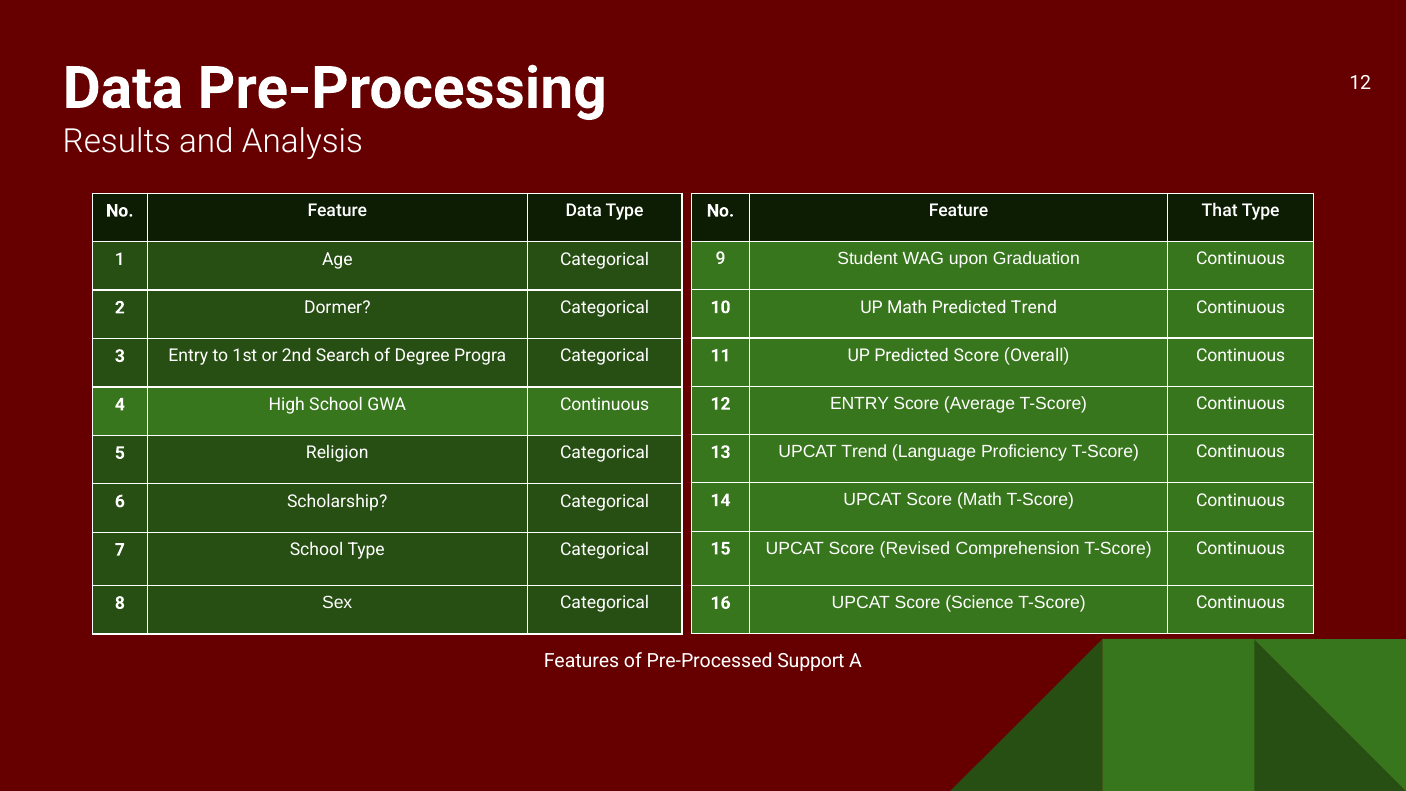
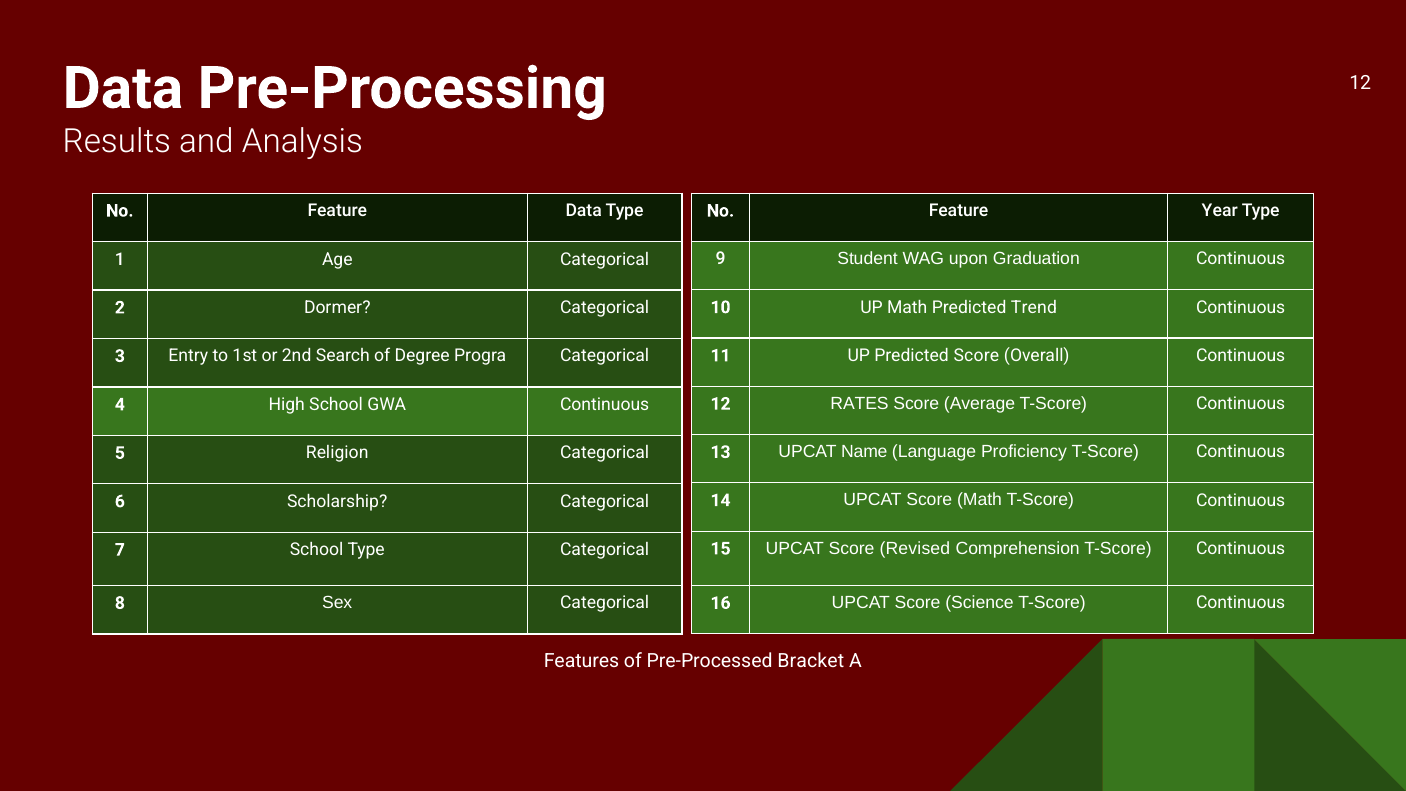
That: That -> Year (1220, 211)
12 ENTRY: ENTRY -> RATES (860, 403)
UPCAT Trend: Trend -> Name (864, 452)
Support: Support -> Bracket (811, 661)
